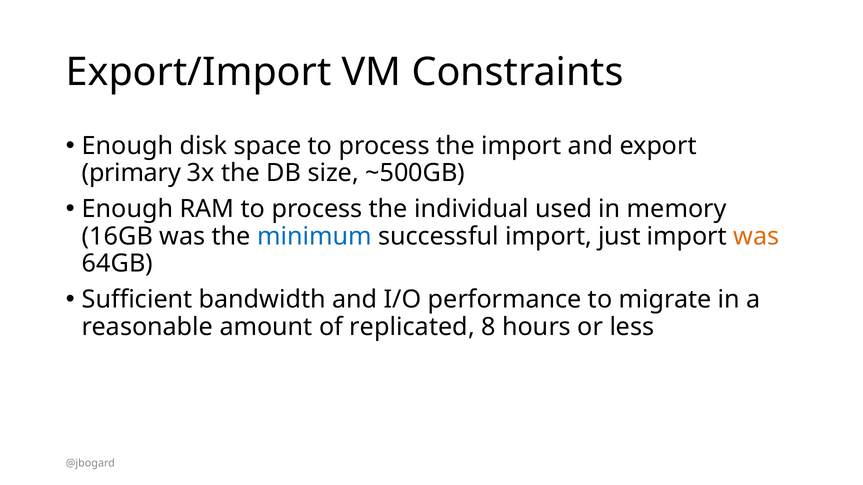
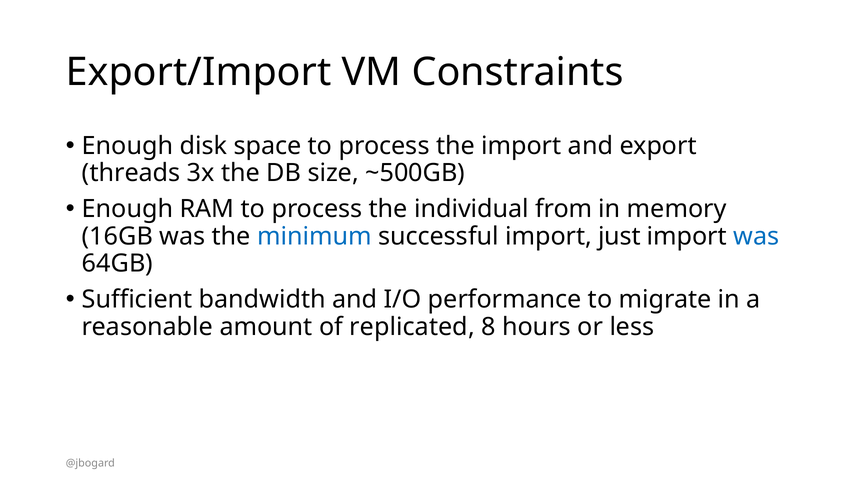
primary: primary -> threads (131, 173)
used: used -> from (564, 209)
was colour: orange -> blue (756, 236)
